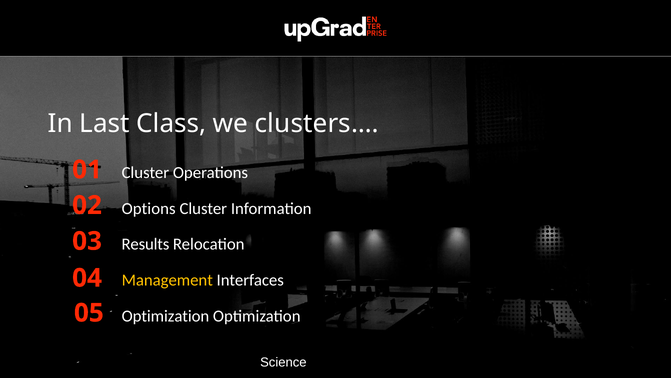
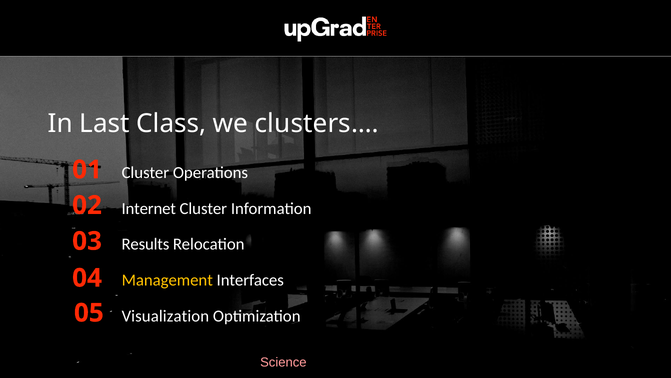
Options: Options -> Internet (149, 208)
Optimization: Optimization -> Visualization (165, 316)
Science colour: white -> pink (283, 362)
